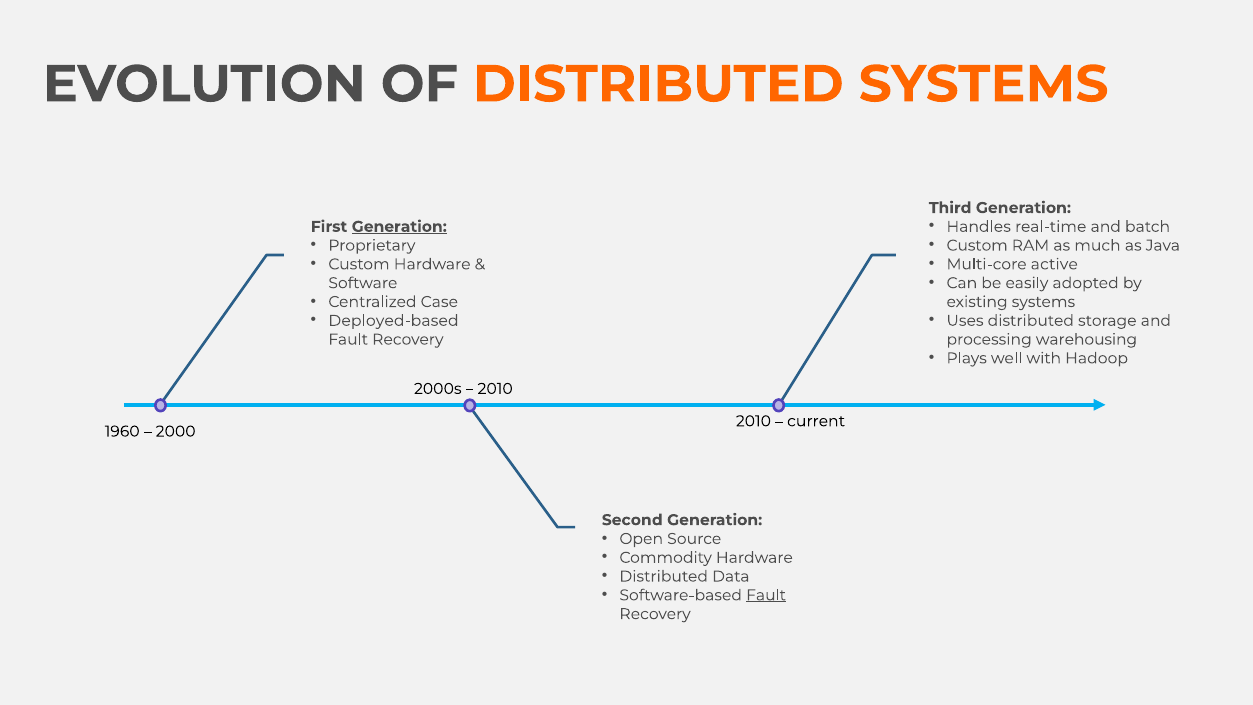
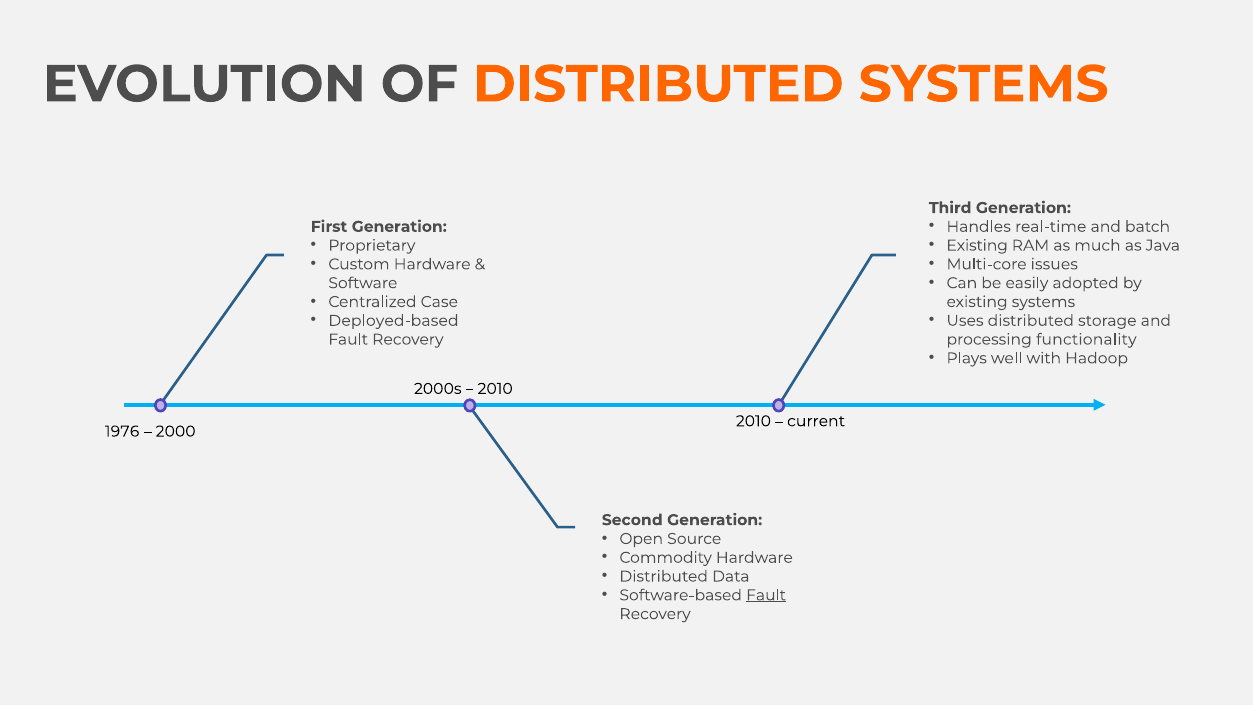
Generation underline: present -> none (399, 227)
Custom: Custom -> Existing (977, 245)
active: active -> issues (1054, 264)
warehousing: warehousing -> functionality (1086, 339)
1960: 1960 -> 1976 (122, 431)
